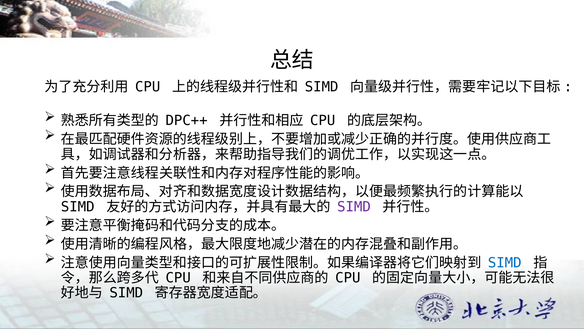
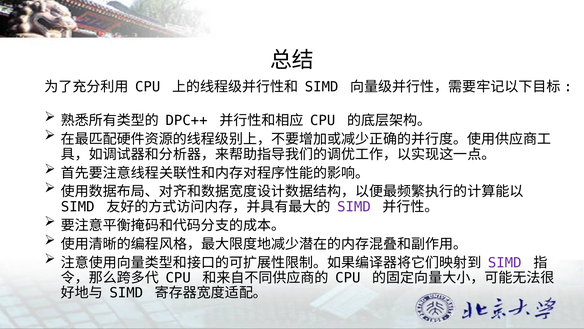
SIMD colour: blue -> purple (505, 262)
